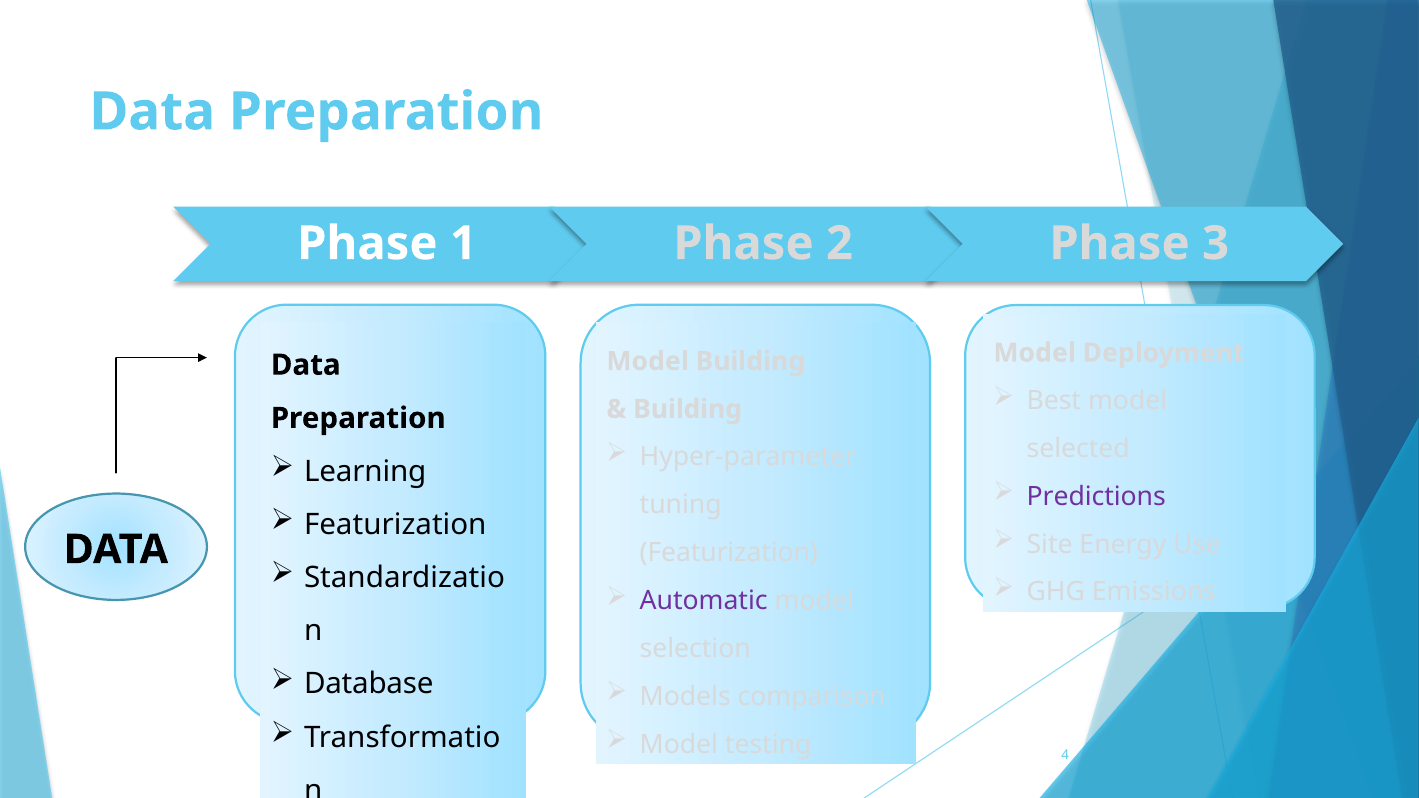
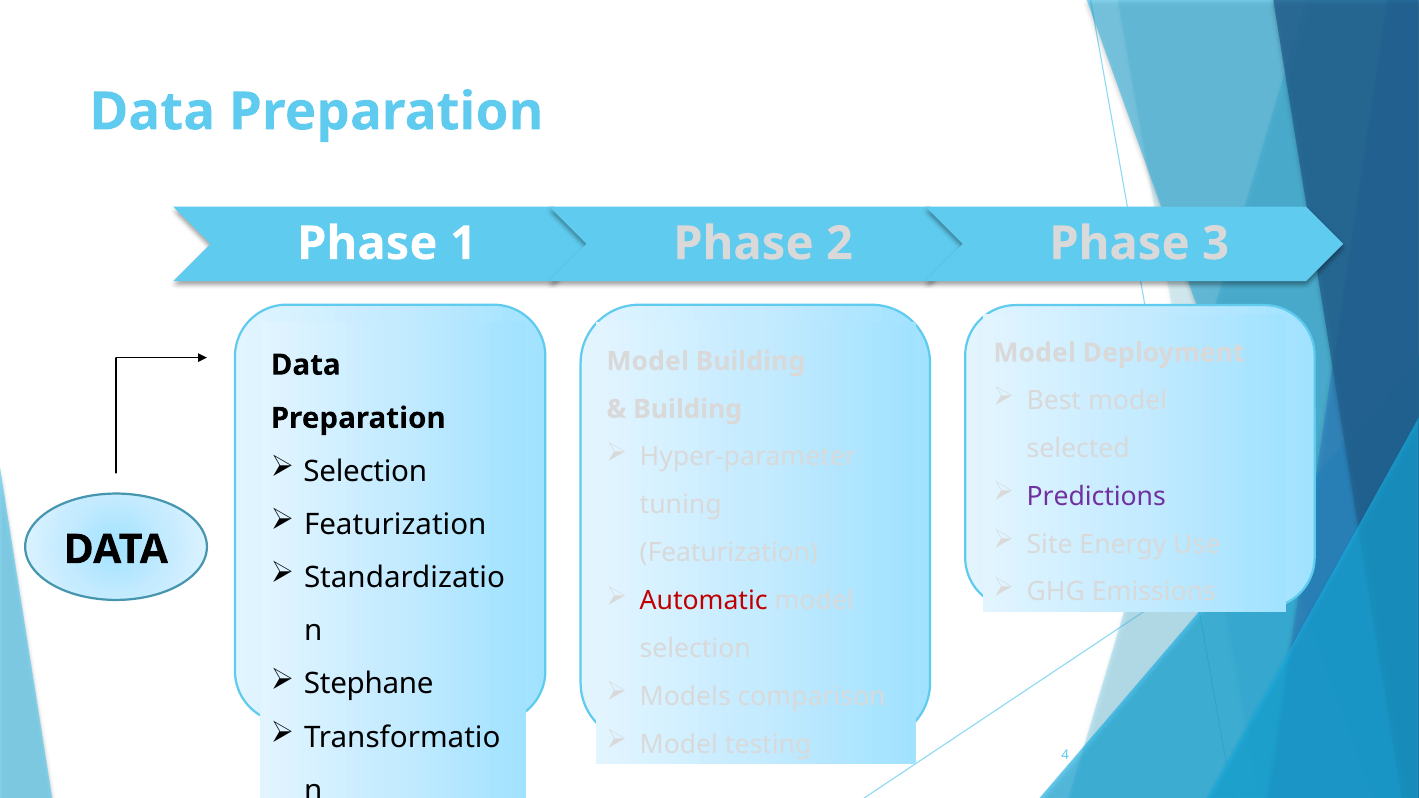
Learning: Learning -> Selection (365, 471)
Automatic colour: purple -> red (704, 601)
Database: Database -> Stephane (369, 684)
